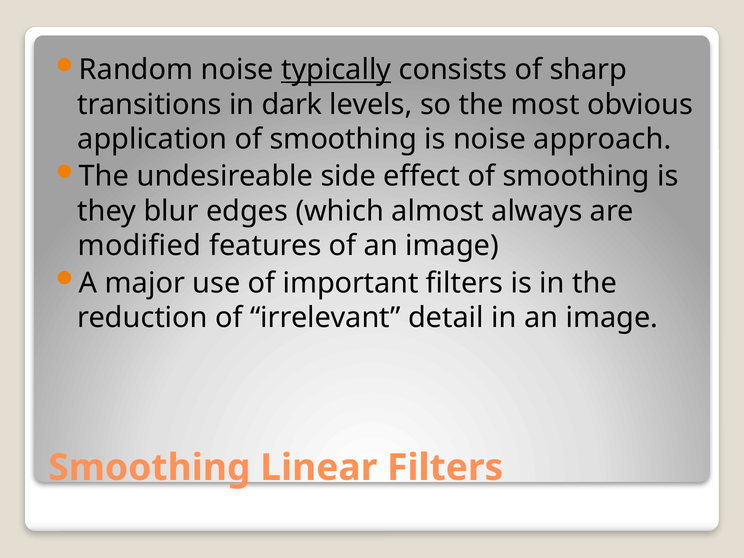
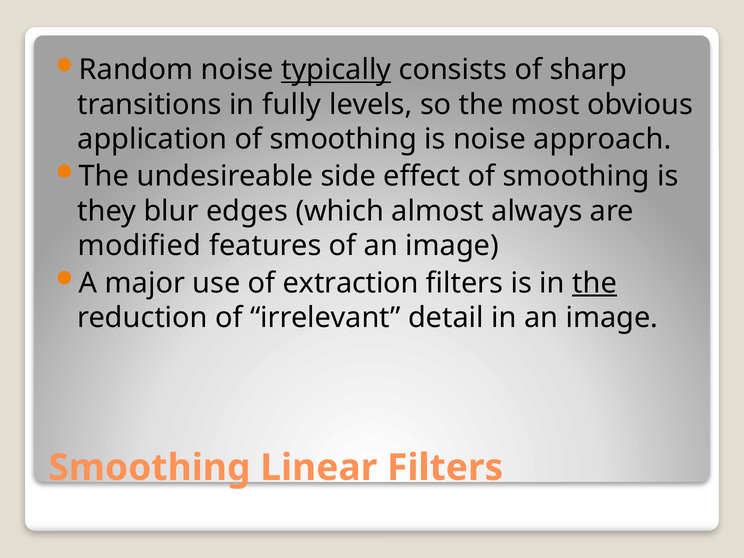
dark: dark -> fully (292, 105)
important: important -> extraction (351, 283)
the underline: none -> present (595, 283)
